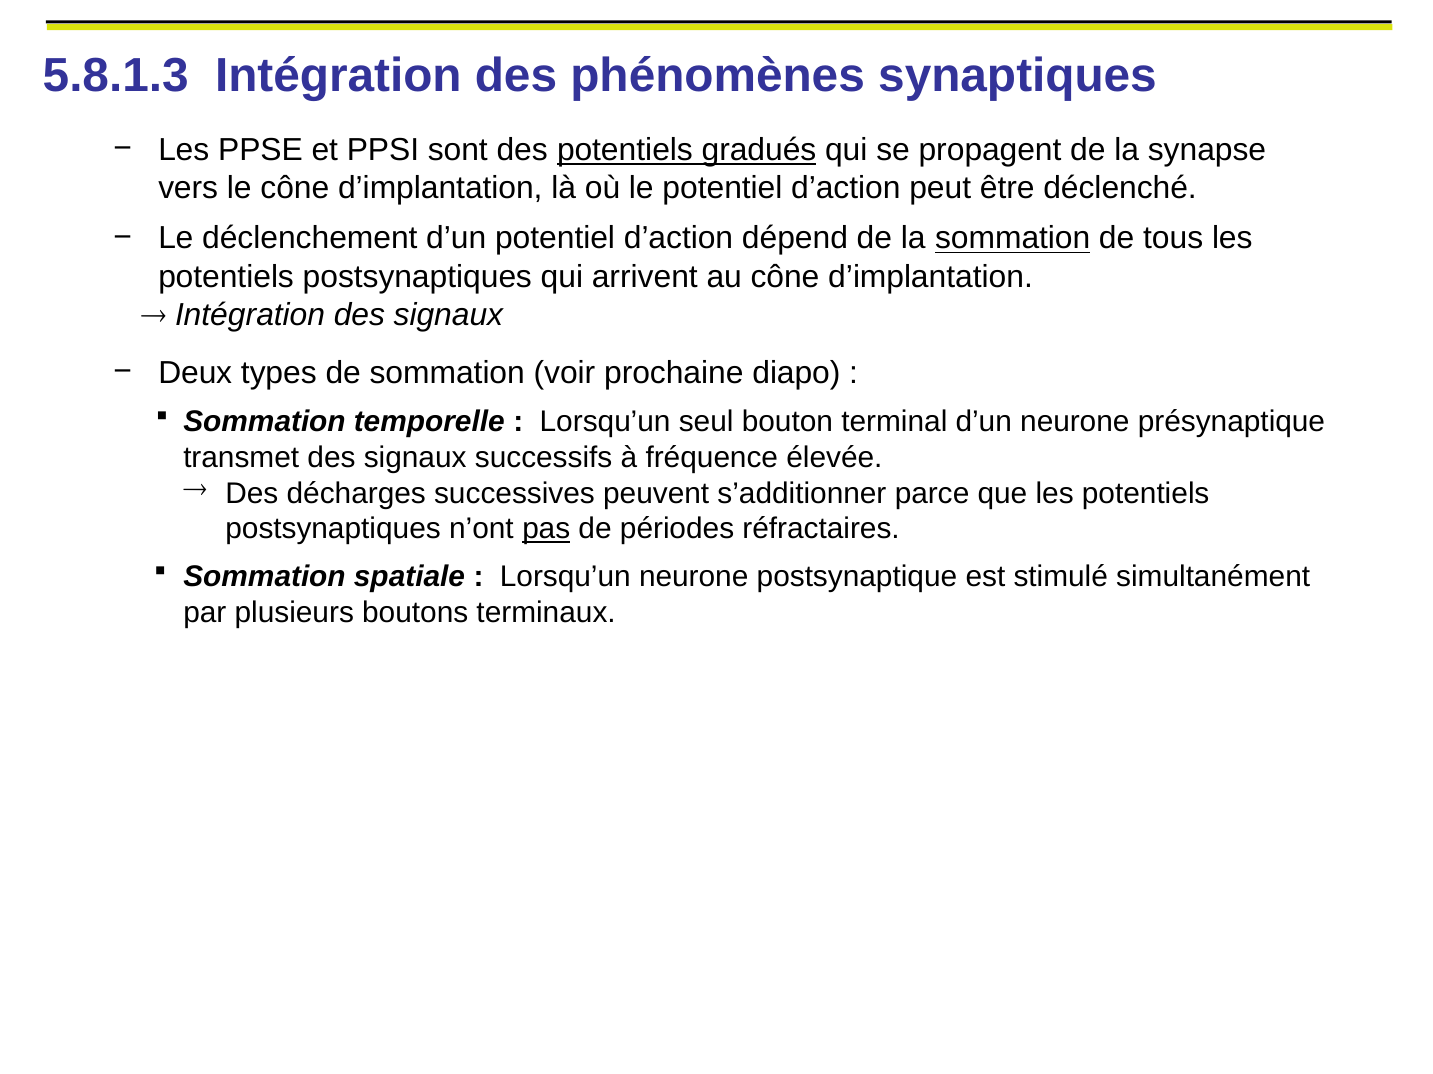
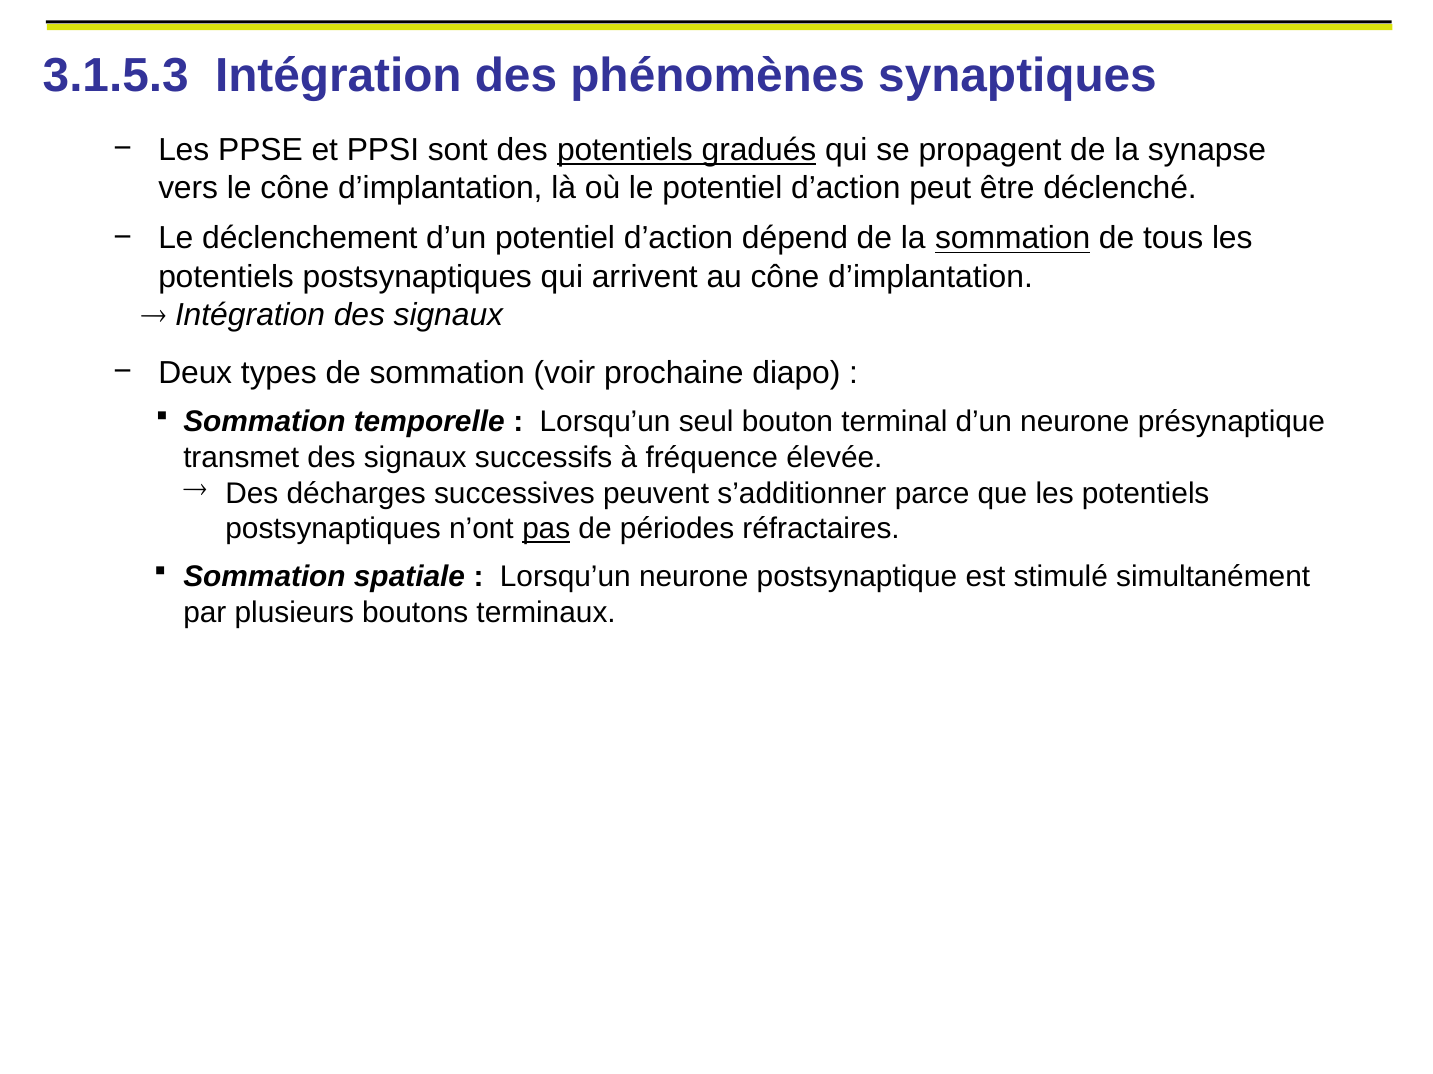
5.8.1.3: 5.8.1.3 -> 3.1.5.3 (116, 76)
